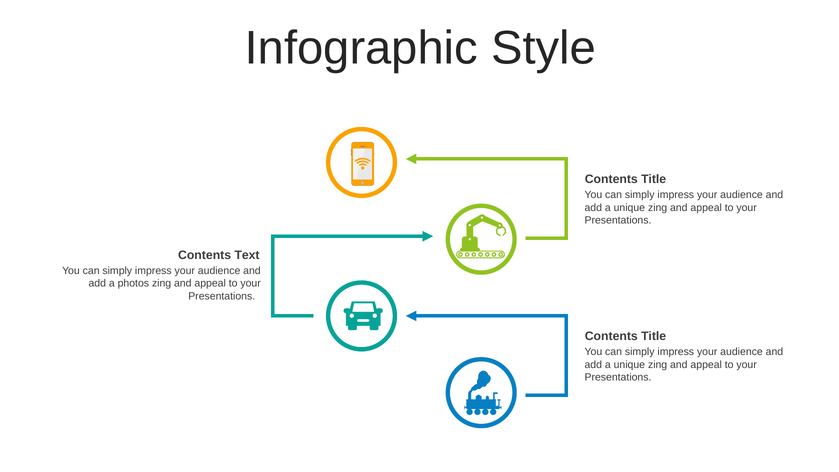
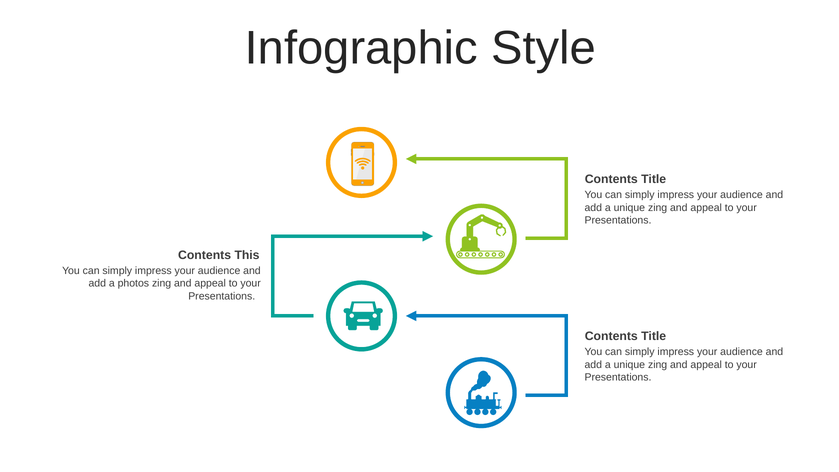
Text: Text -> This (247, 255)
